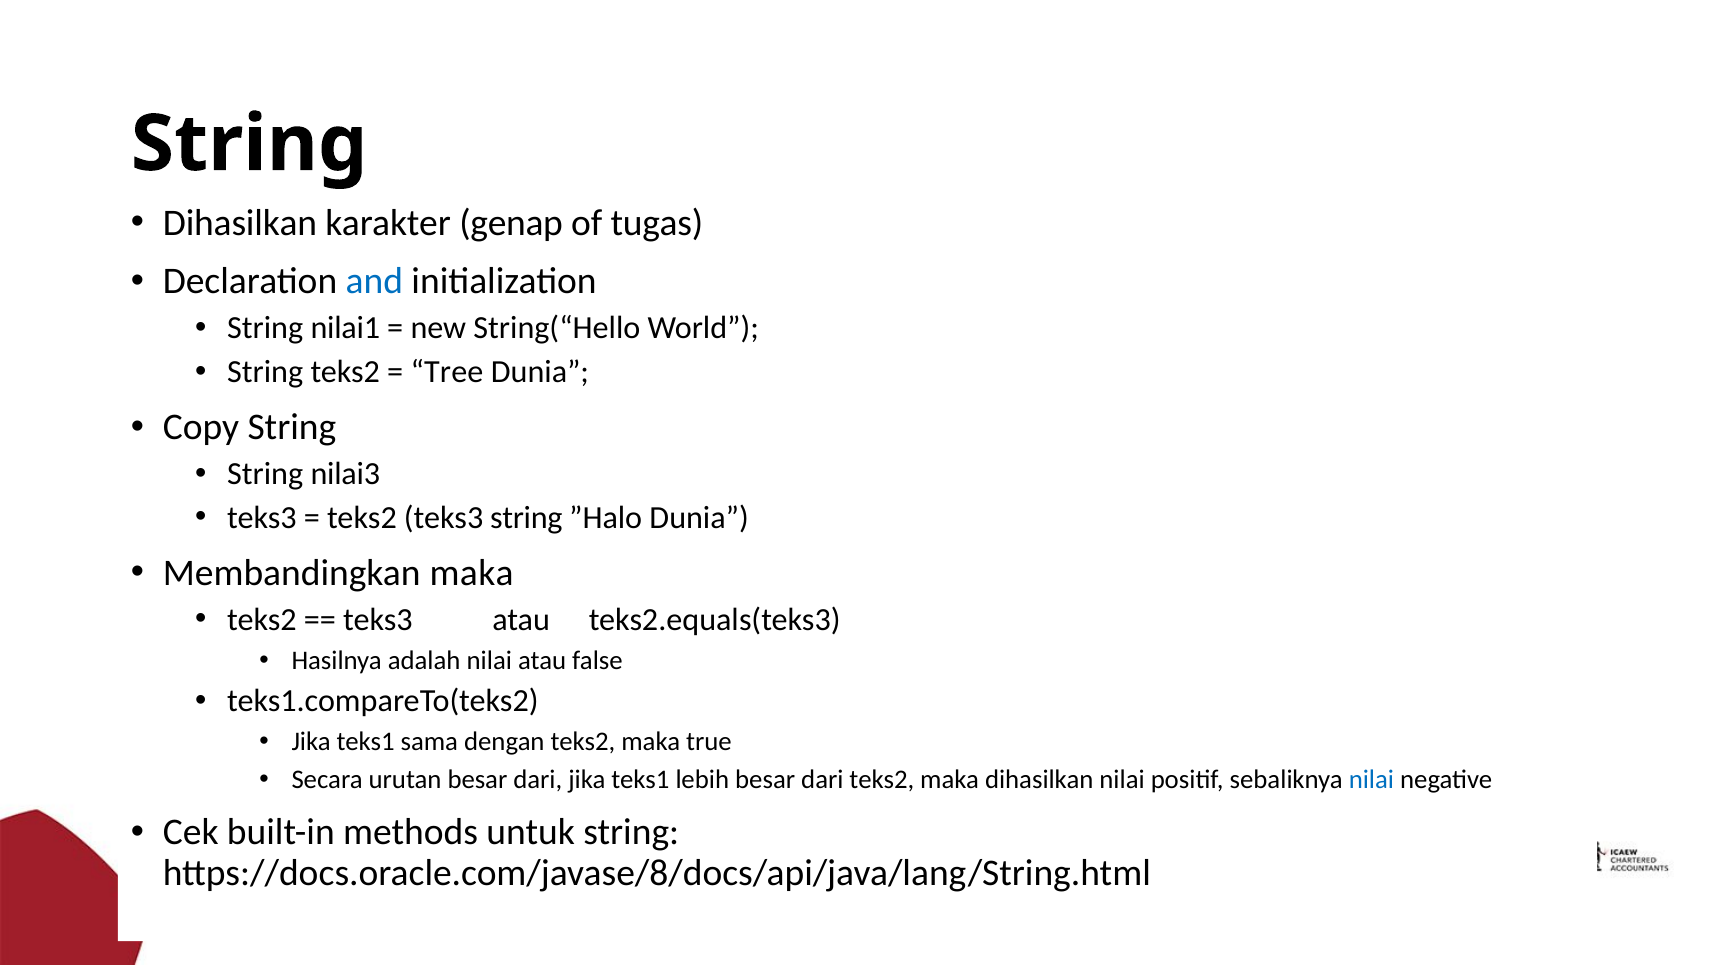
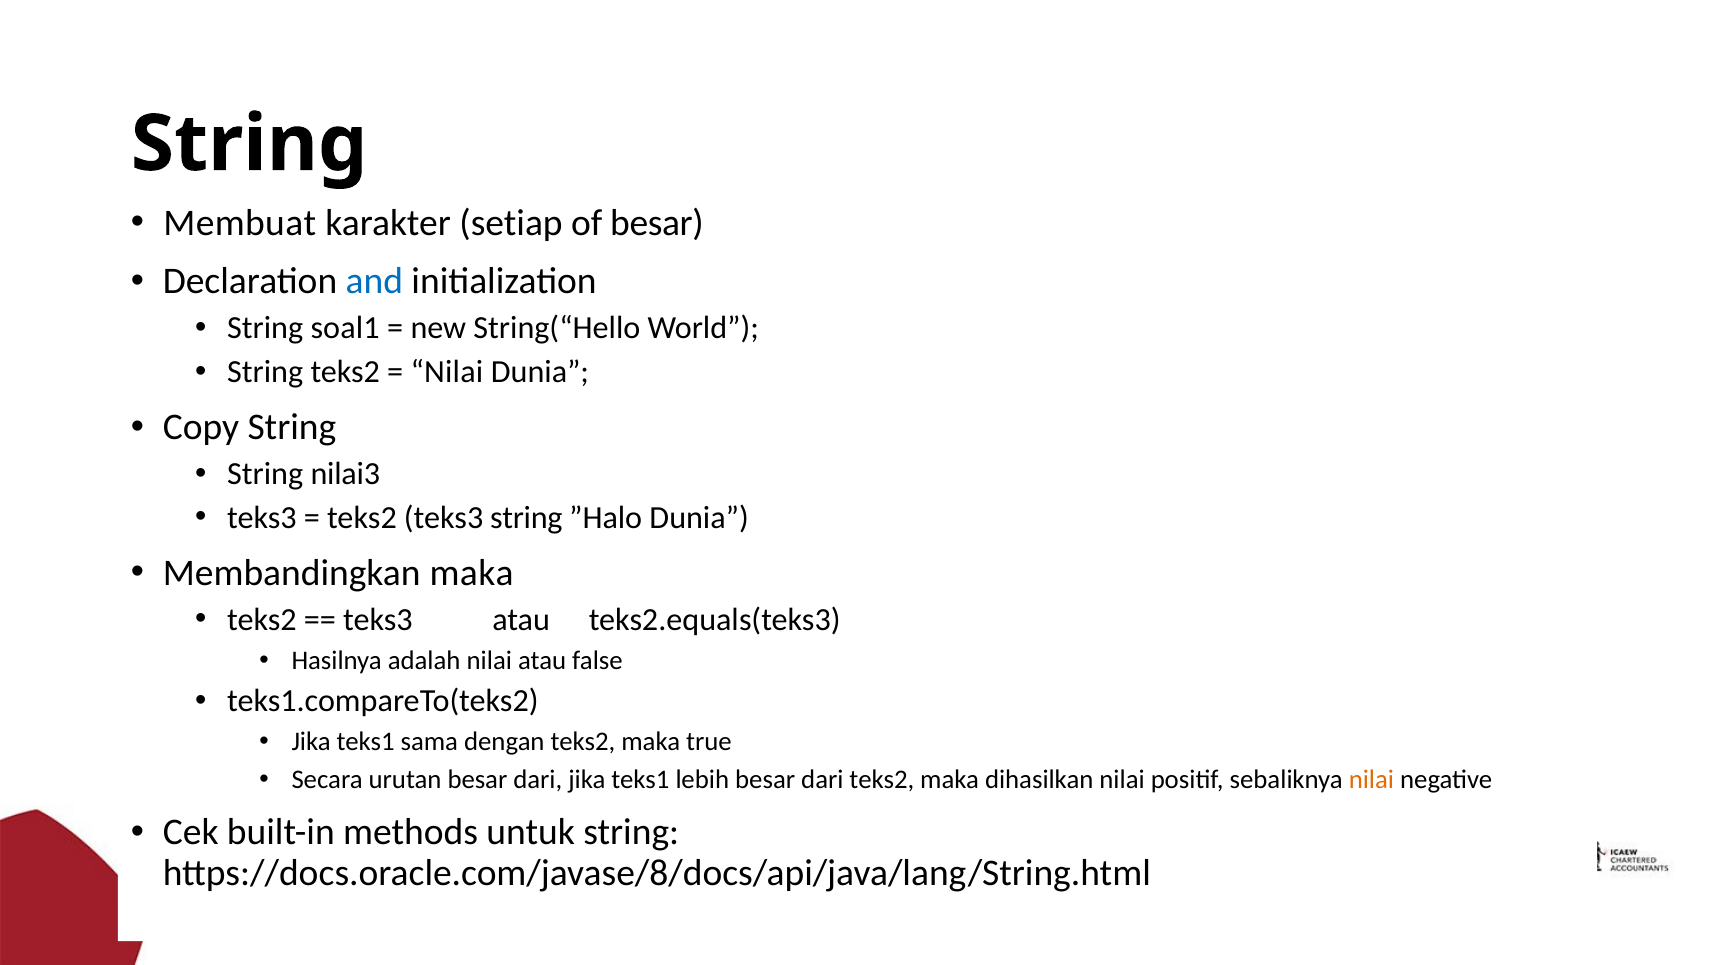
Dihasilkan: Dihasilkan -> Membuat (240, 223)
genap: genap -> setiap (511, 223)
of tugas: tugas -> besar (657, 223)
nilai1: nilai1 -> soal1 (345, 328)
Tree: Tree -> Nilai (447, 372)
nilai colour: blue -> orange (1371, 780)
